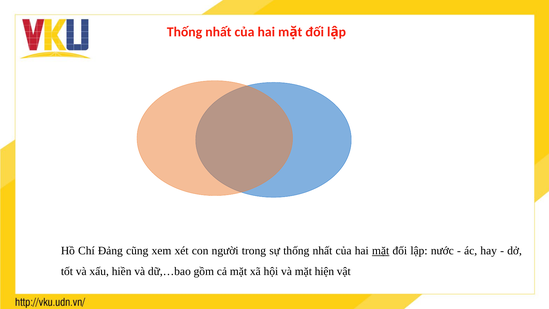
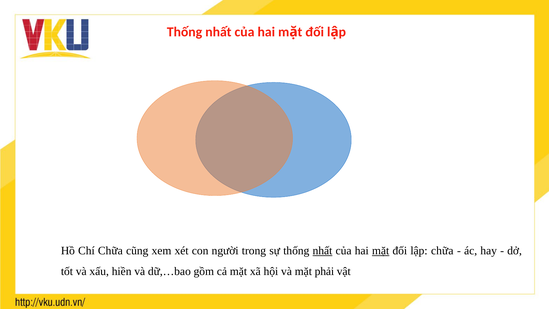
Chí Đảng: Đảng -> Chữa (110, 251)
nhất underline: none -> present (322, 251)
lập nước: nước -> chữa (442, 251)
hiện: hiện -> phải (324, 271)
